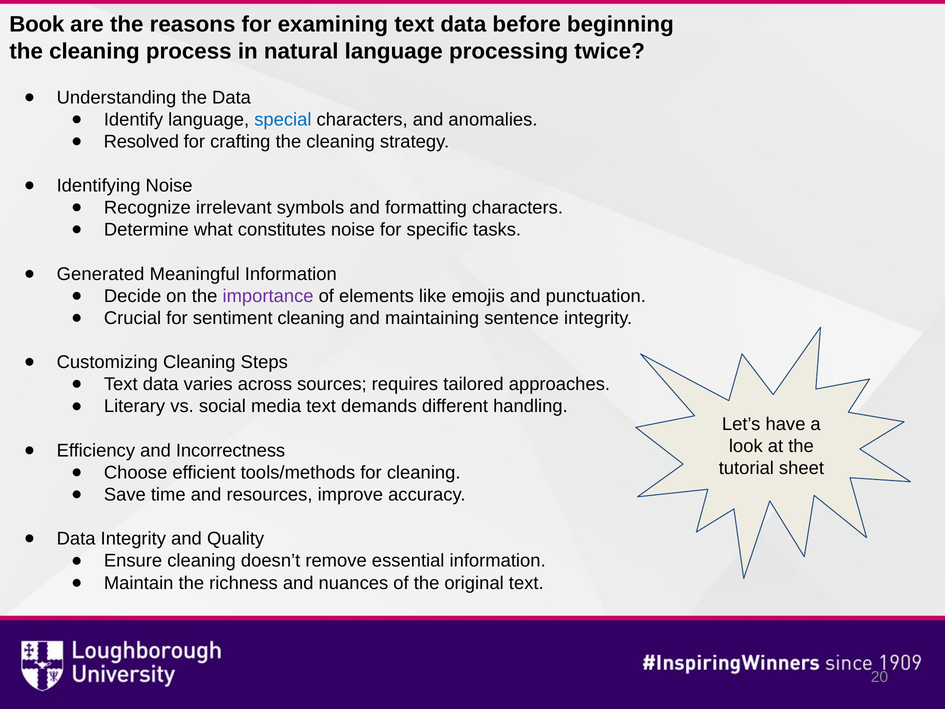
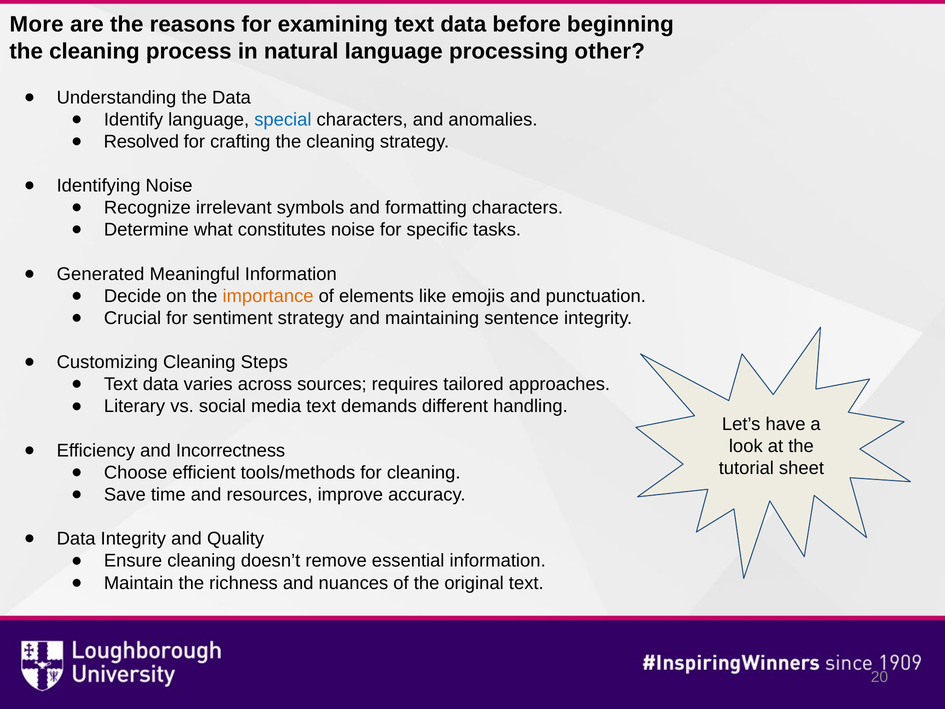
Book: Book -> More (37, 24)
twice: twice -> other (610, 51)
importance colour: purple -> orange (268, 296)
sentiment cleaning: cleaning -> strategy (311, 318)
